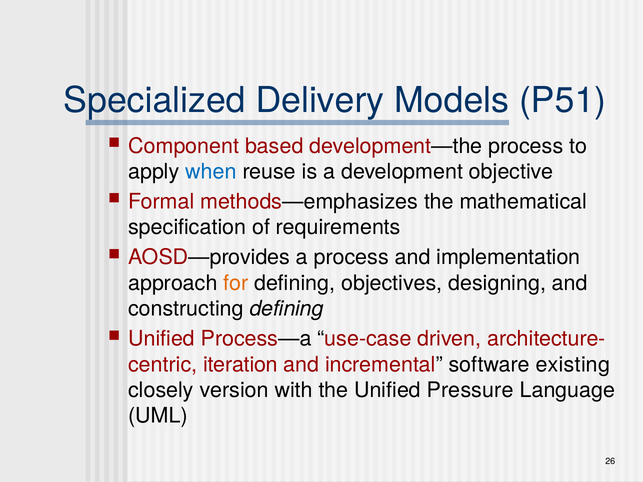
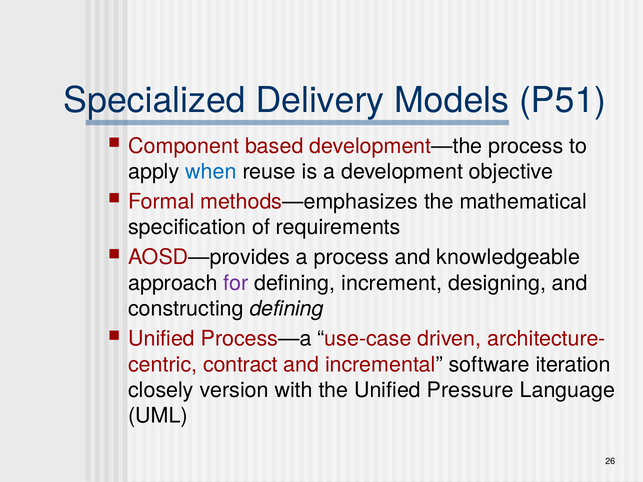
implementation: implementation -> knowledgeable (508, 258)
for colour: orange -> purple (236, 283)
objectives: objectives -> increment (392, 283)
iteration: iteration -> contract (240, 365)
existing: existing -> iteration (573, 365)
